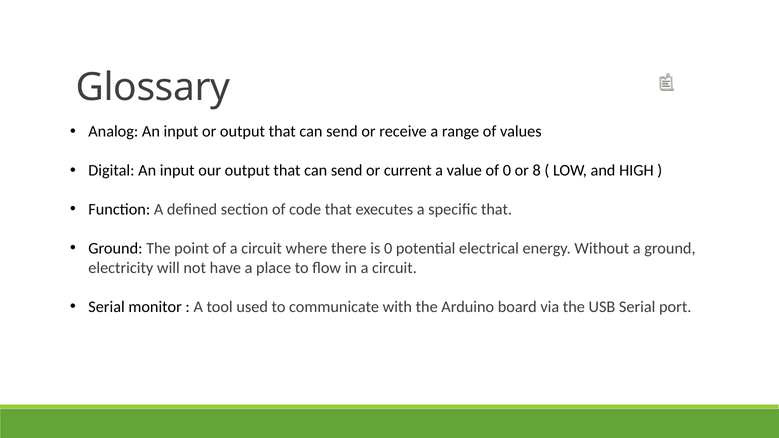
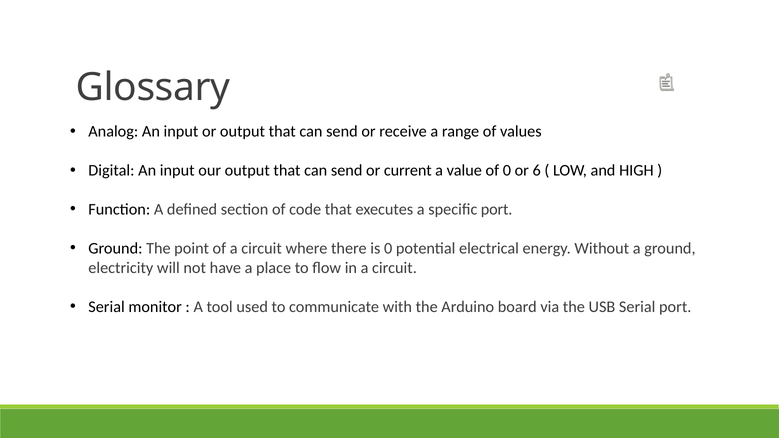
8: 8 -> 6 (537, 171)
specific that: that -> port (497, 210)
